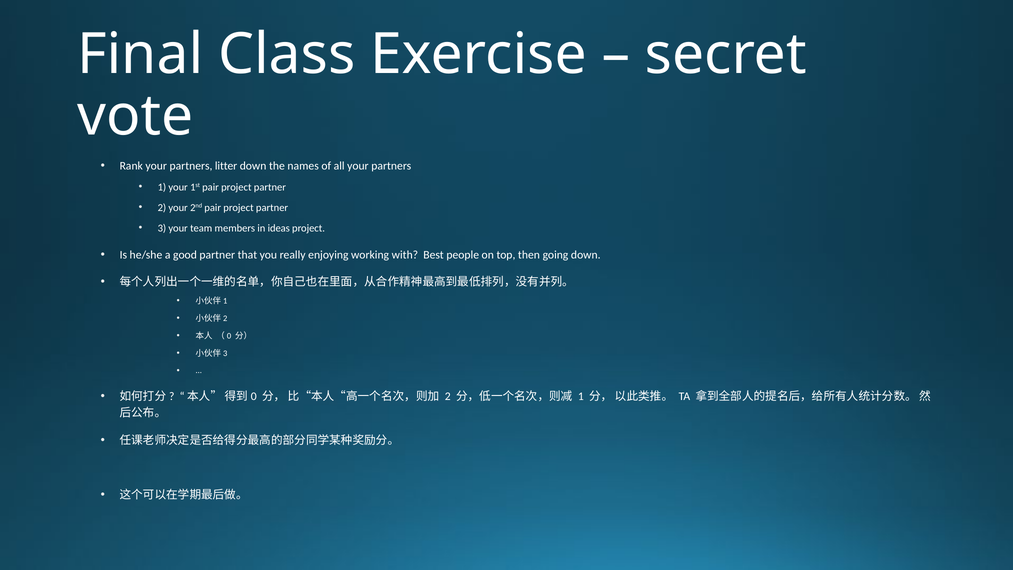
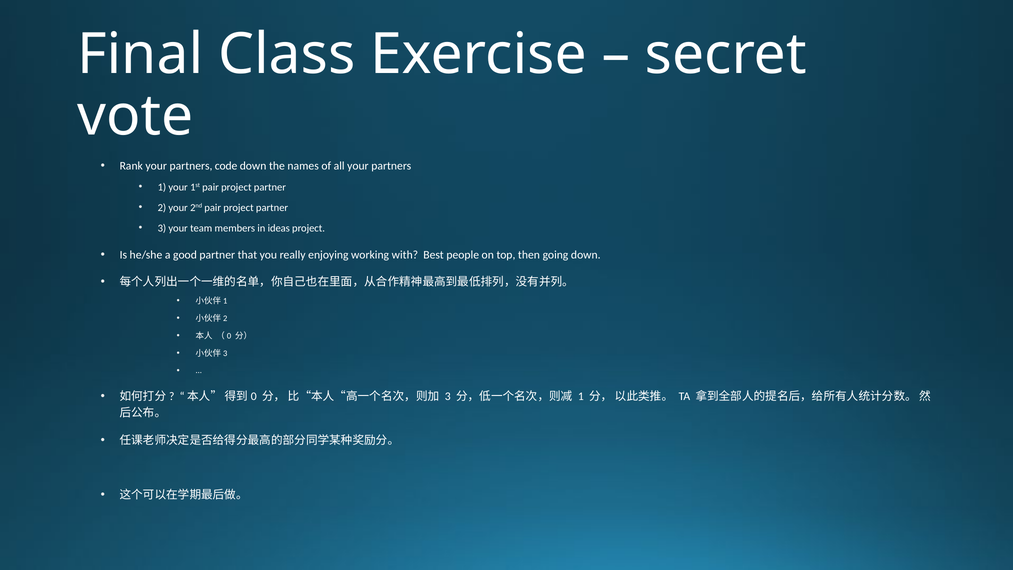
litter: litter -> code (226, 166)
2: 2 -> 3 (448, 396)
